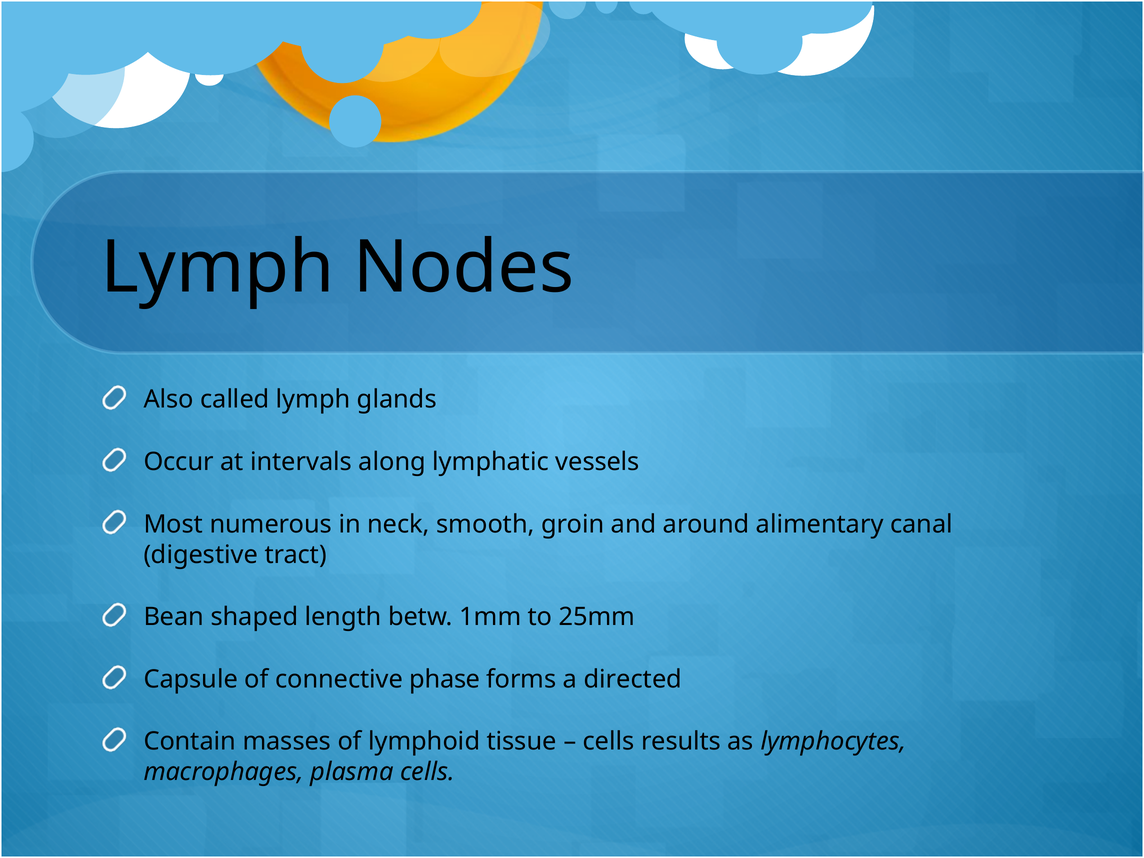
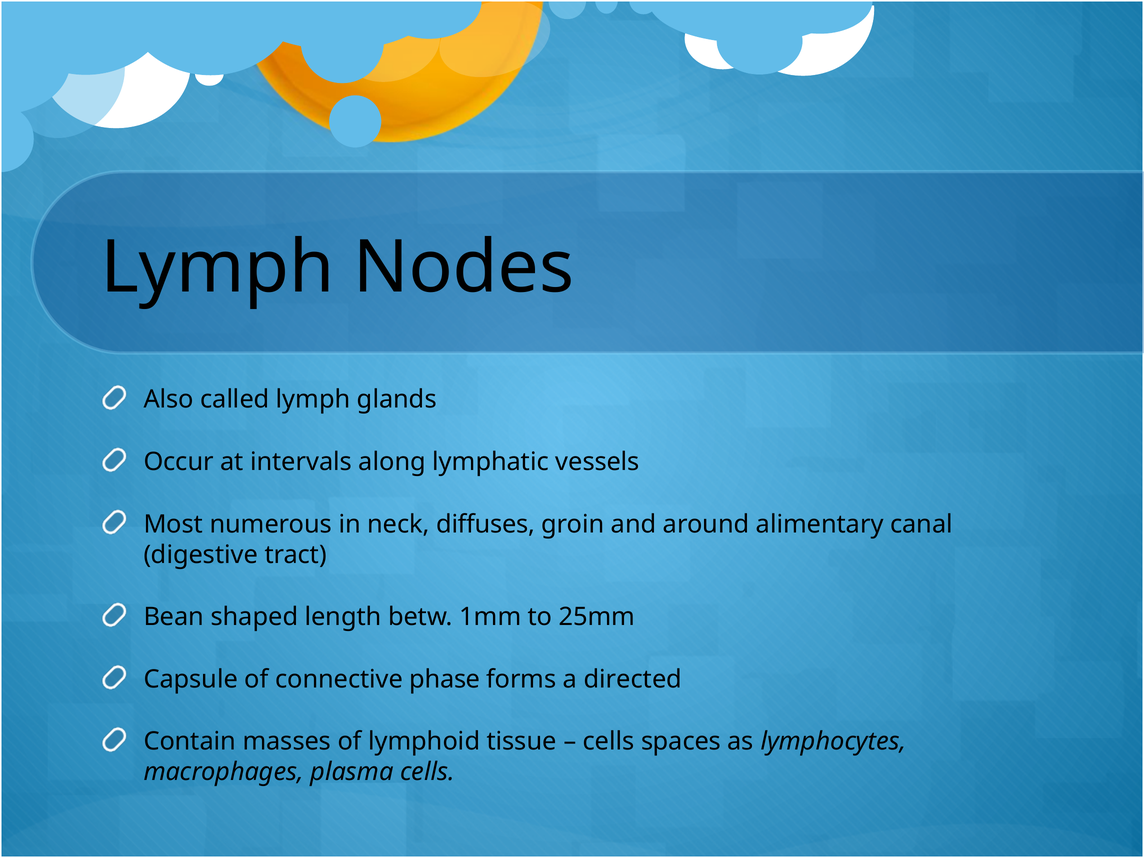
smooth: smooth -> diffuses (486, 524)
results: results -> spaces (681, 742)
